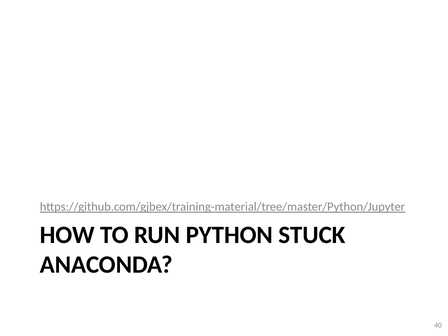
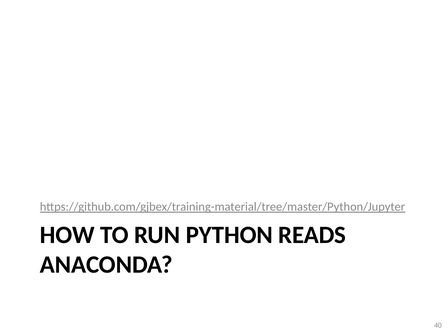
STUCK: STUCK -> READS (312, 235)
